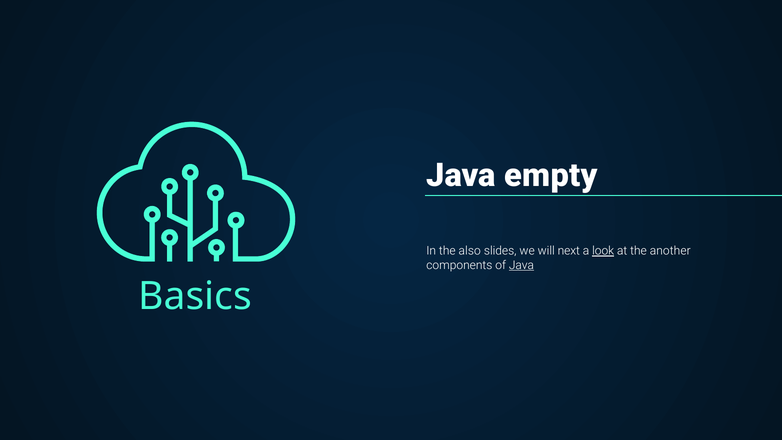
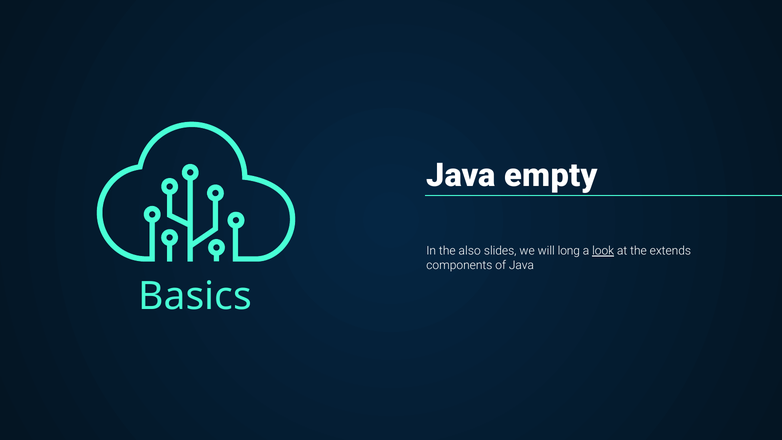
next: next -> long (569, 251)
another: another -> extends (670, 251)
Java underline: present -> none (521, 265)
